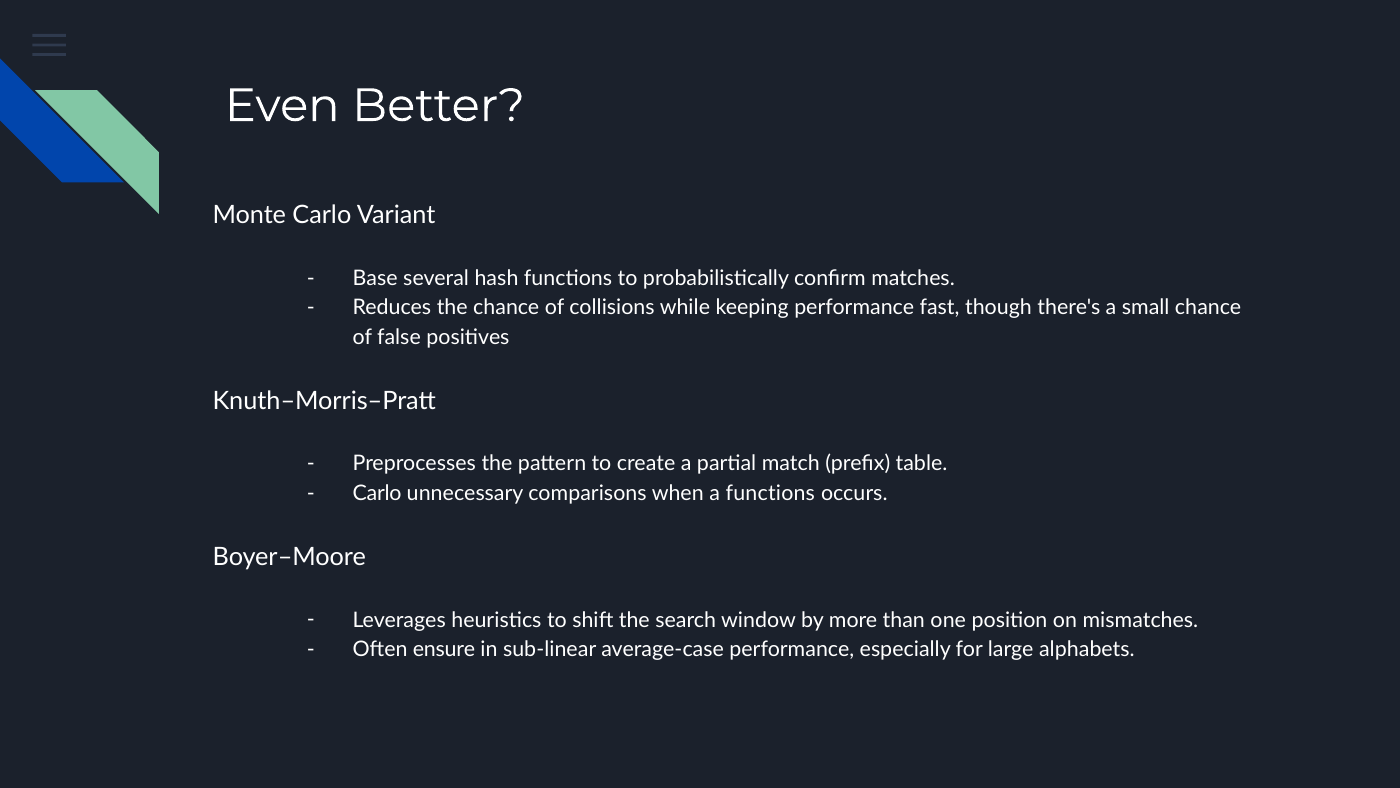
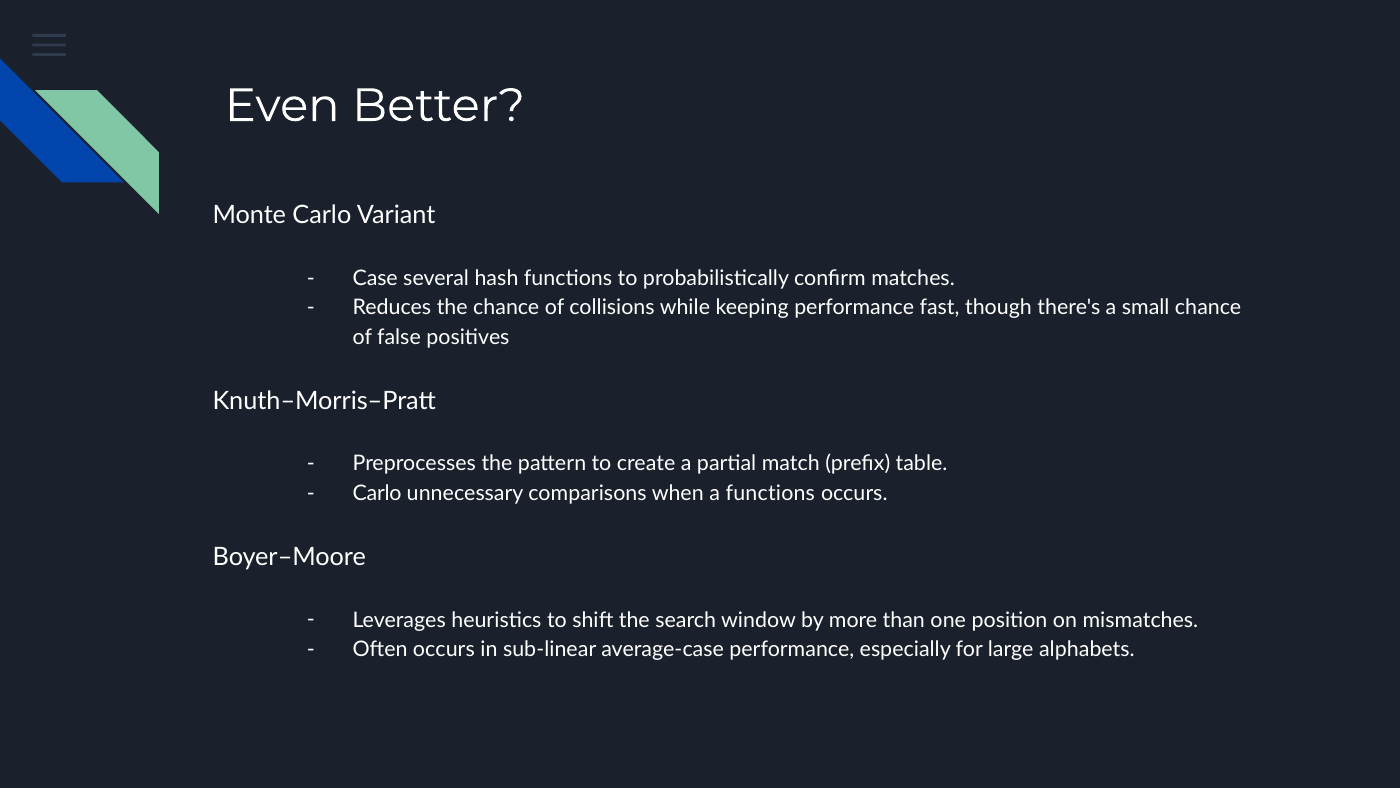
Base: Base -> Case (375, 278)
Often ensure: ensure -> occurs (444, 649)
